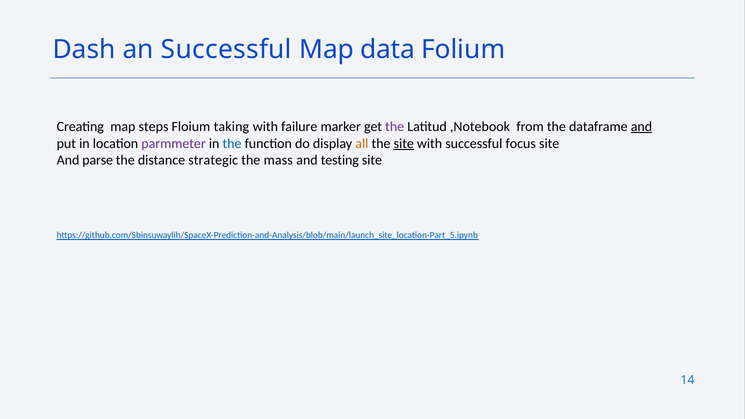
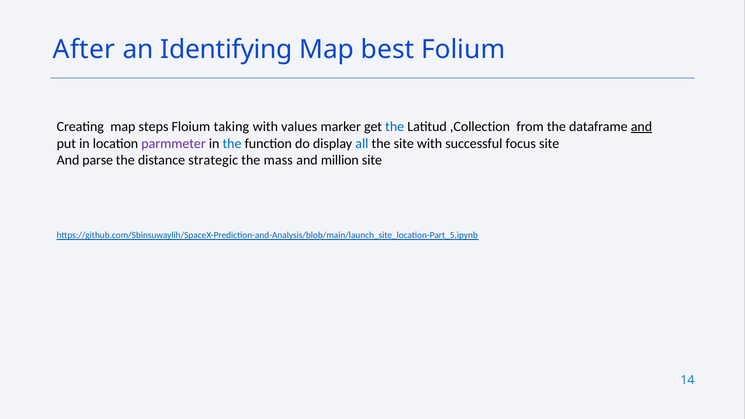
Dash: Dash -> After (84, 50)
an Successful: Successful -> Identifying (227, 50)
data: data -> best (388, 50)
failure: failure -> values (299, 127)
the colour: purple -> blue (395, 127)
,Notebook: ,Notebook -> ,Collection (480, 127)
all colour: orange -> blue (362, 143)
site underline: present -> none (404, 143)
testing: testing -> million (340, 160)
